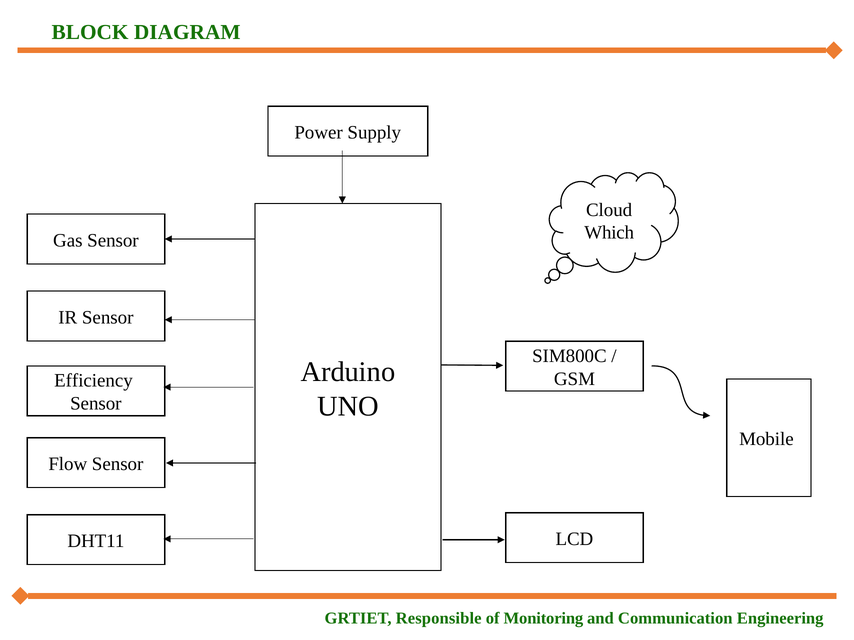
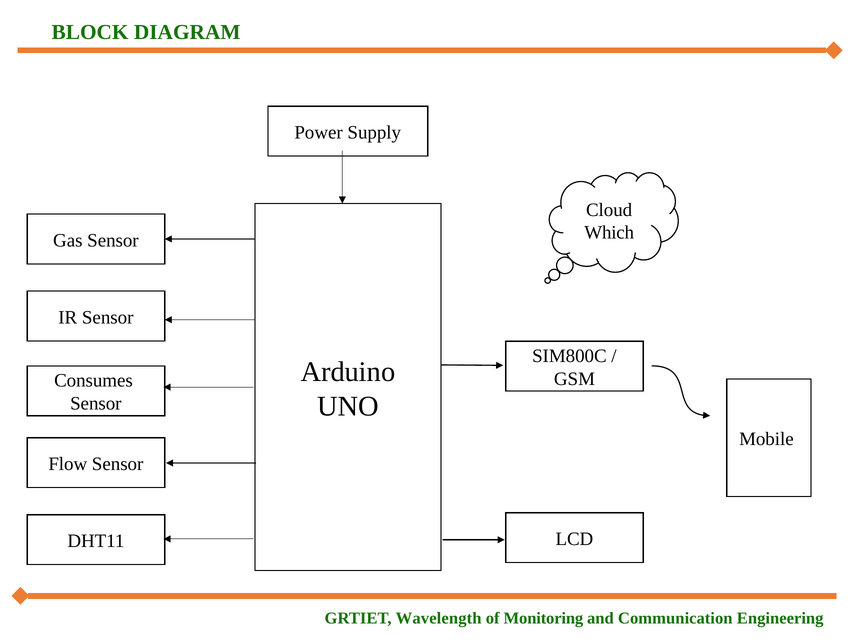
Efficiency: Efficiency -> Consumes (93, 381)
Responsible: Responsible -> Wavelength (439, 619)
